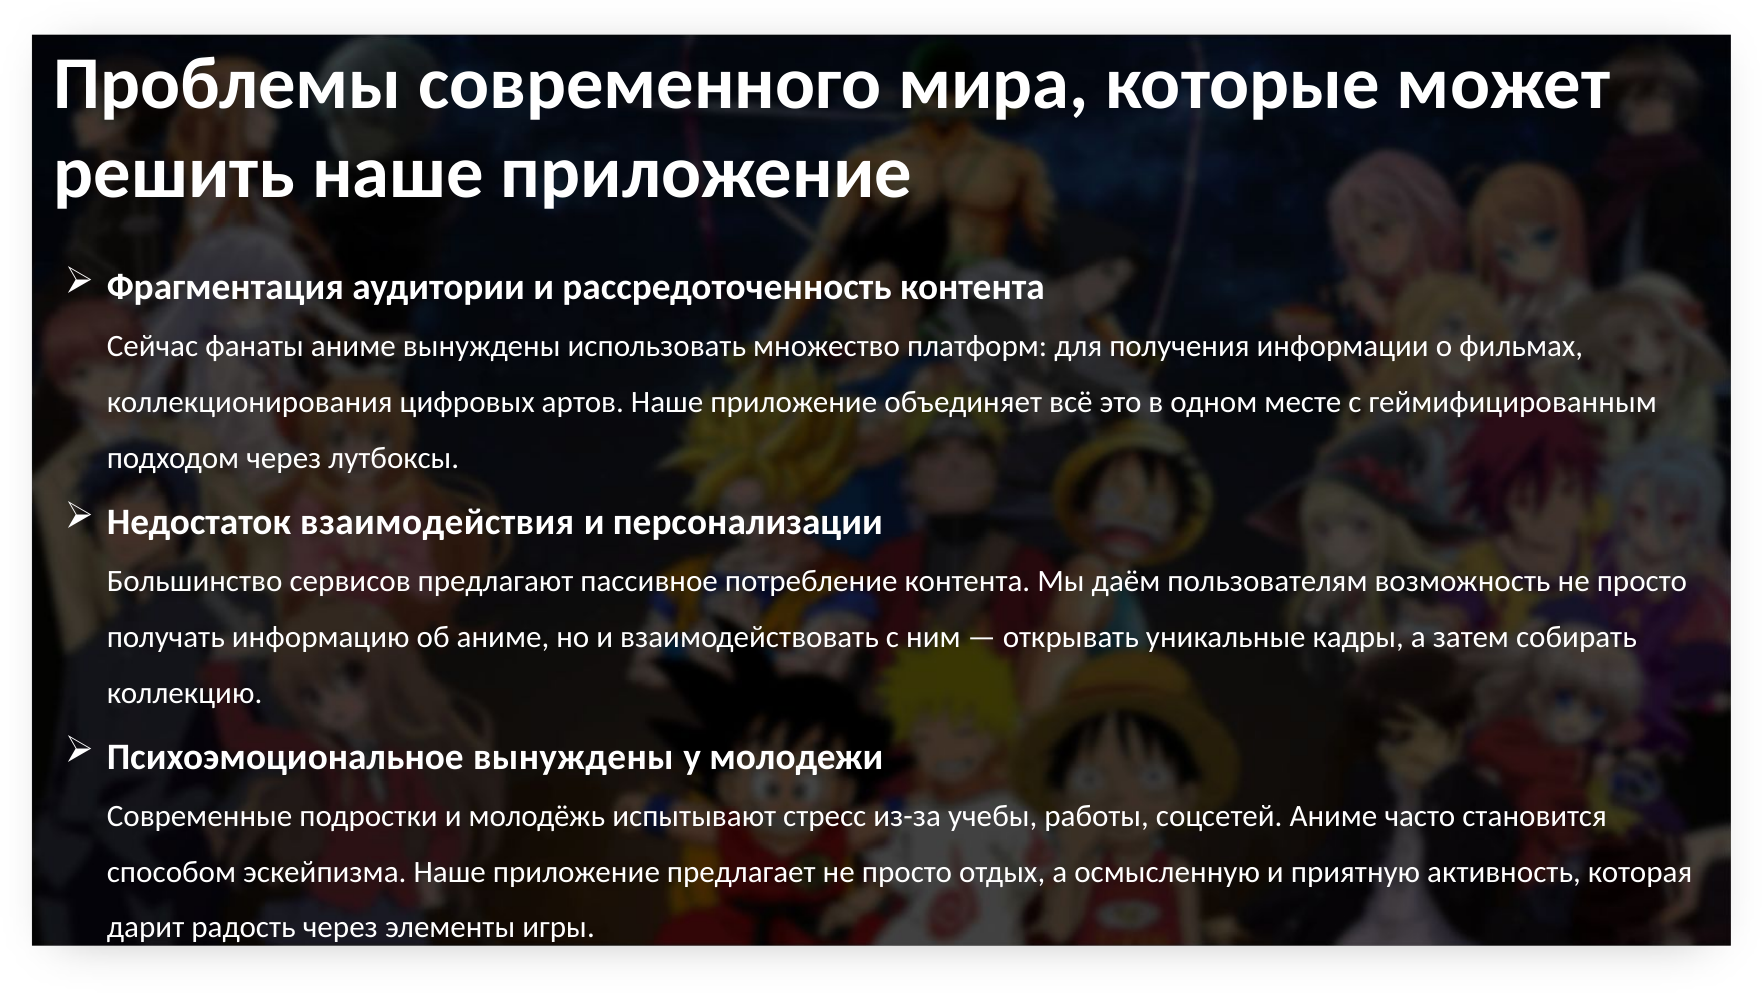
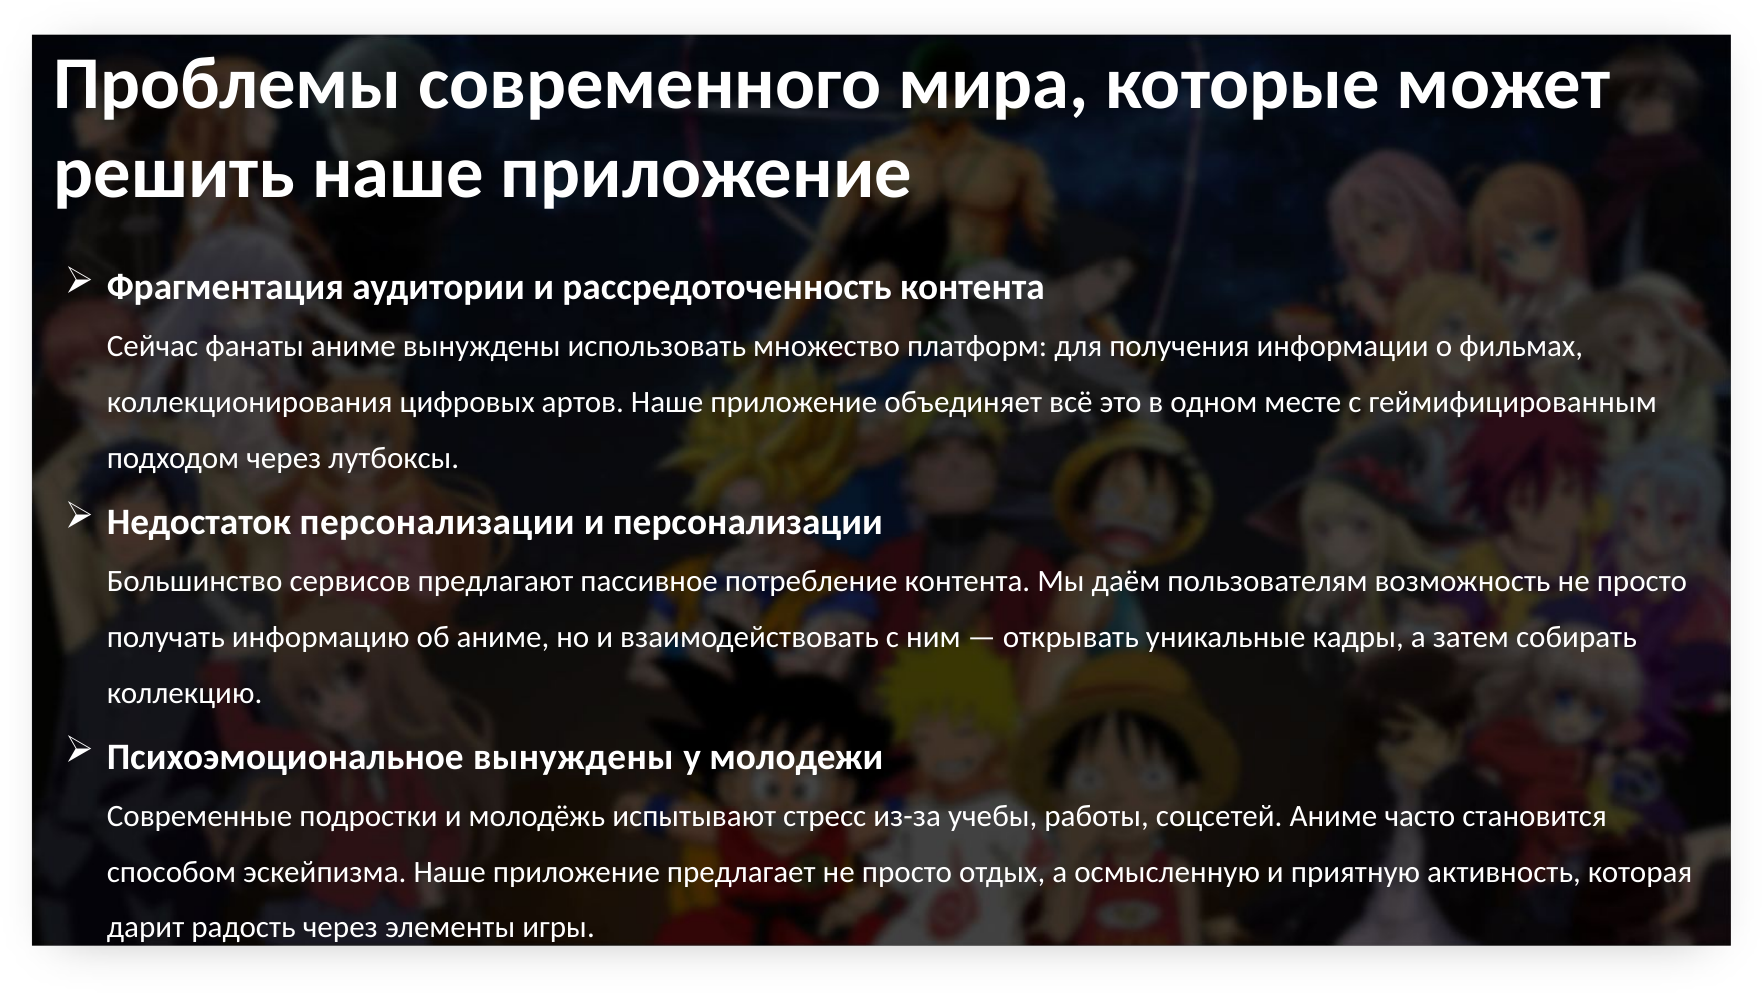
Недостаток взаимодействия: взаимодействия -> персонализации (437, 522)
